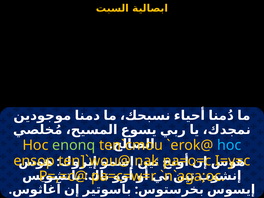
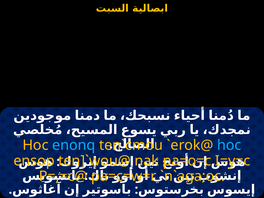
enonq colour: light green -> light blue (74, 145)
